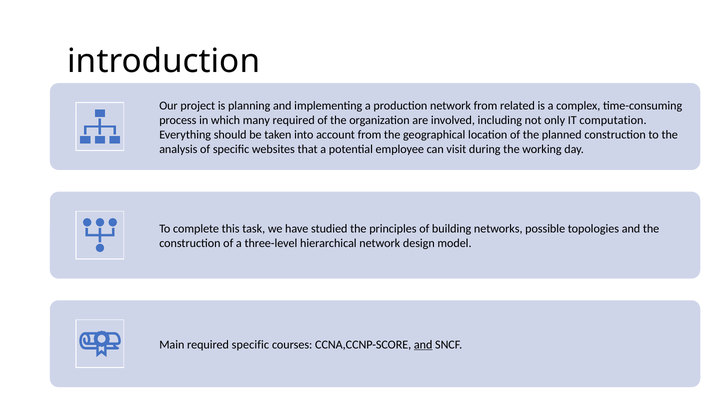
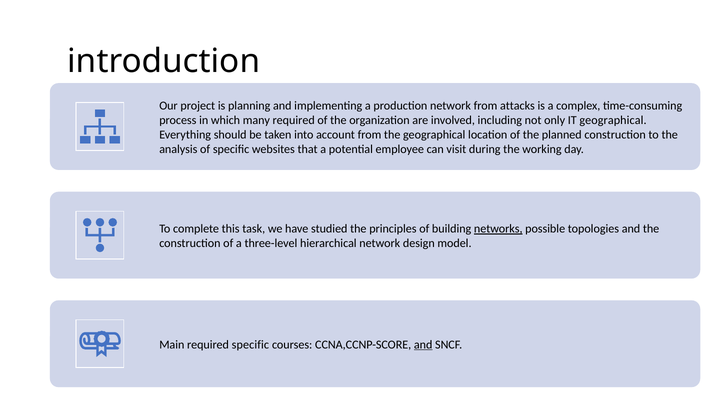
related: related -> attacks (517, 105)
IT computation: computation -> geographical (613, 120)
networks underline: none -> present (498, 228)
